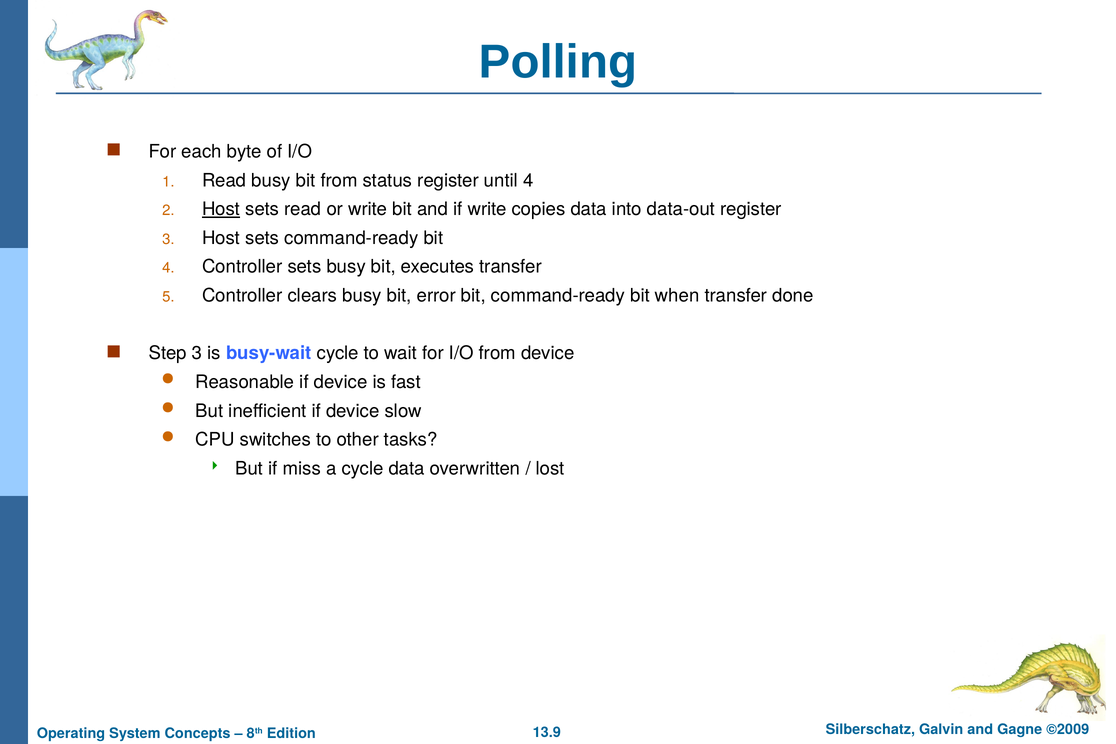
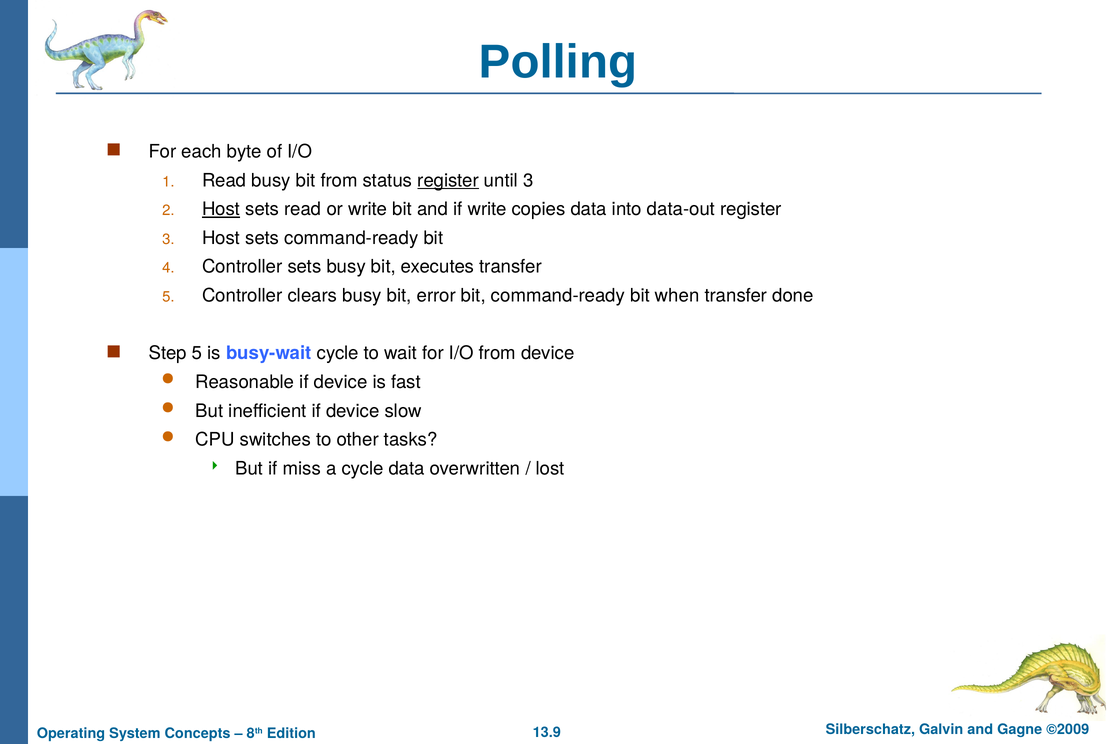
register underline: none -> present (448, 180)
until 4: 4 -> 3 (528, 180)
Step 3: 3 -> 5 (197, 353)
